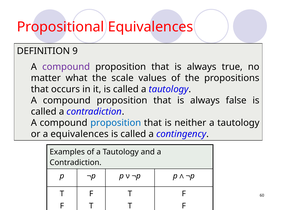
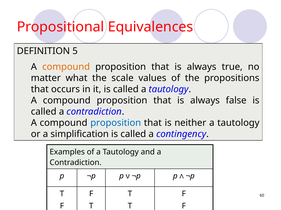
9: 9 -> 5 (75, 51)
compound colour: purple -> orange (66, 67)
a equivalences: equivalences -> simplification (80, 135)
